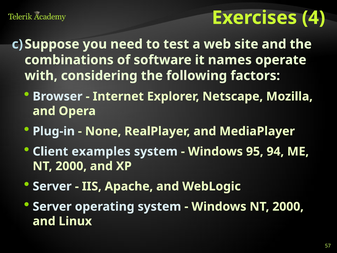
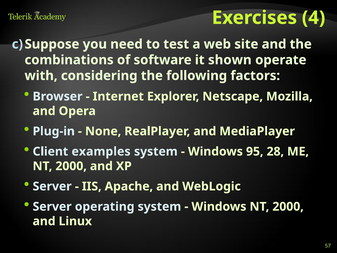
names: names -> shown (230, 60)
94: 94 -> 28 (275, 151)
